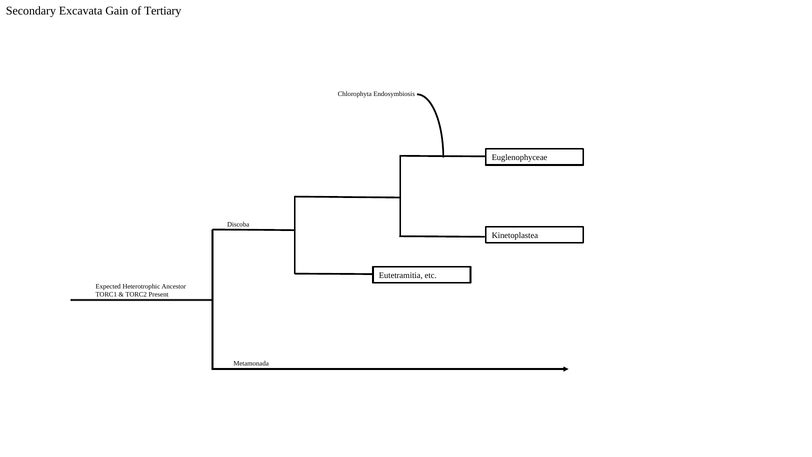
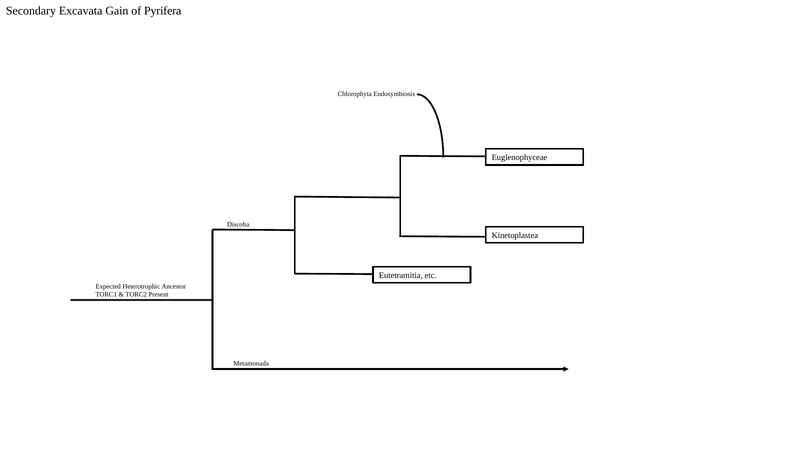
Tertiary: Tertiary -> Pyrifera (163, 11)
